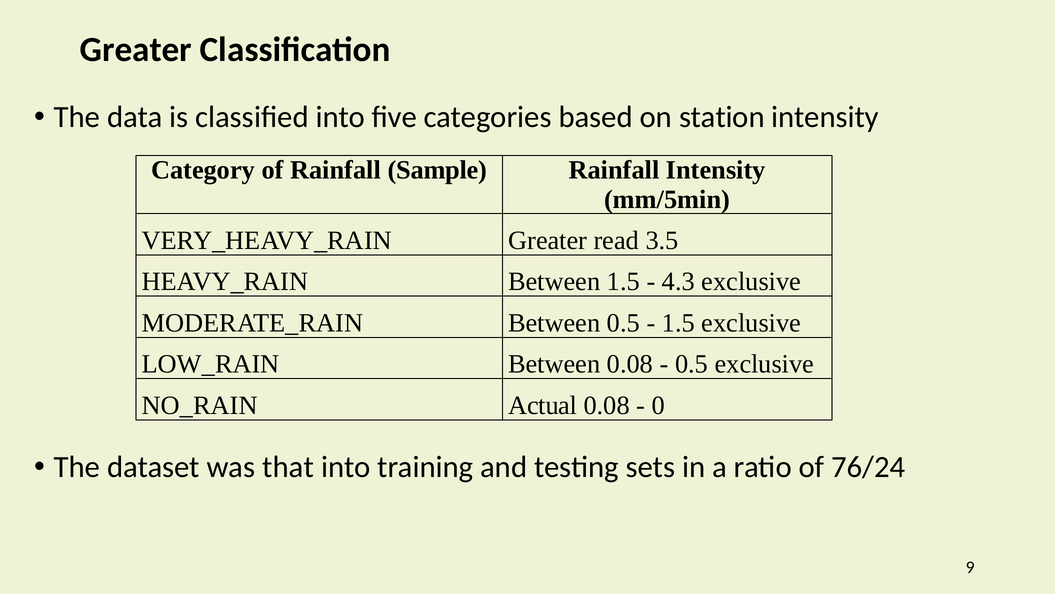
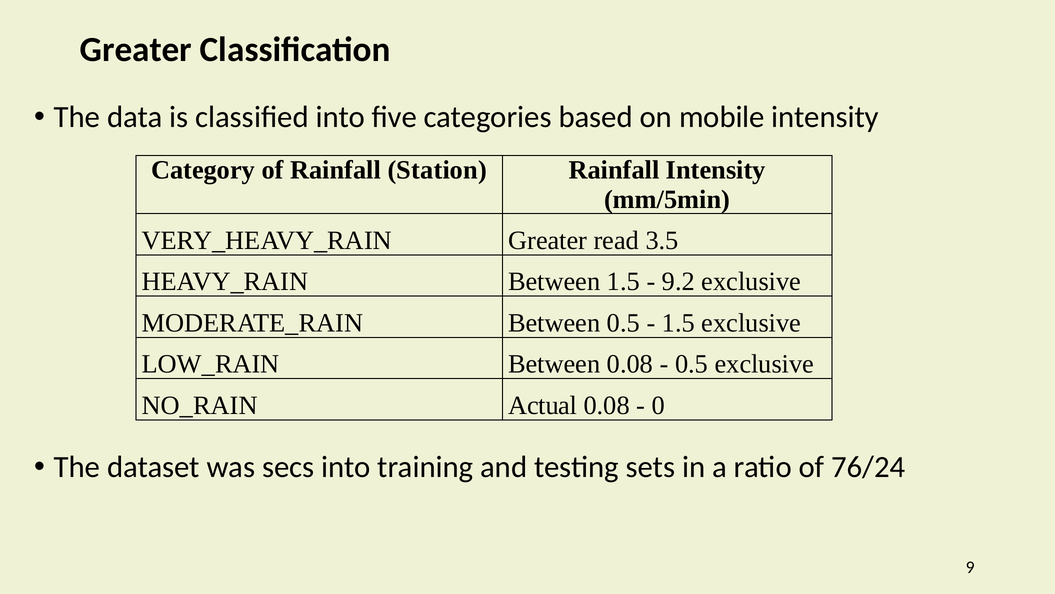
station: station -> mobile (722, 117)
Sample: Sample -> Station (437, 170)
4.3: 4.3 -> 9.2 (678, 281)
that: that -> secs (288, 467)
